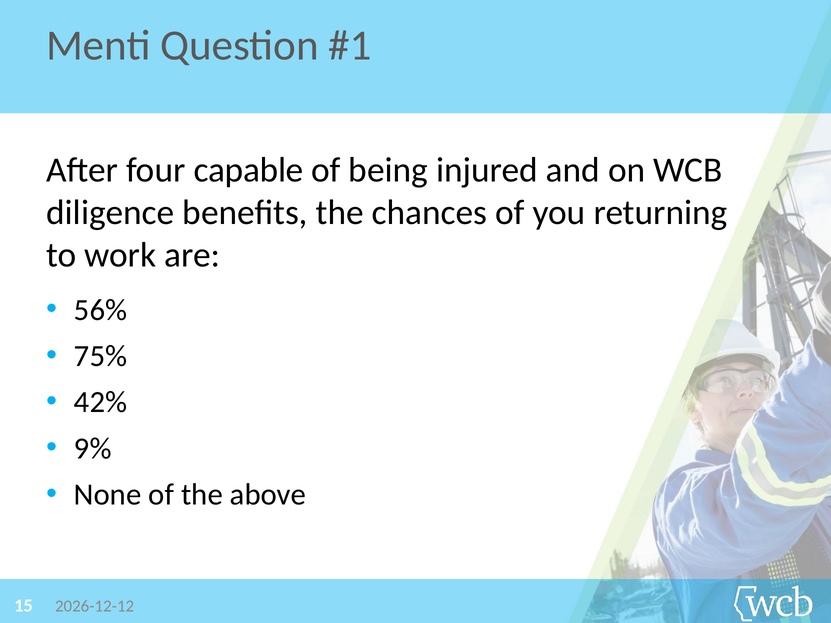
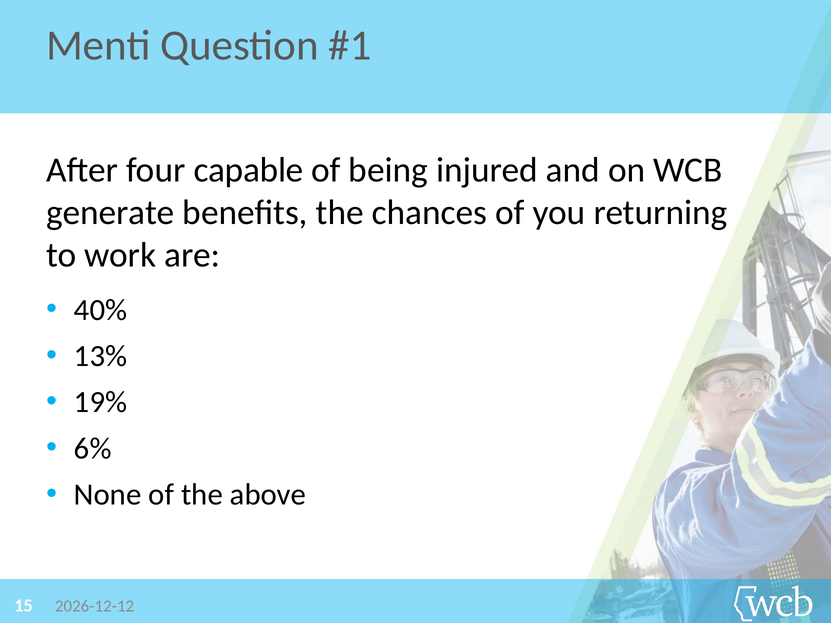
diligence: diligence -> generate (110, 213)
56%: 56% -> 40% (101, 310)
75%: 75% -> 13% (101, 356)
42%: 42% -> 19% (101, 403)
9%: 9% -> 6% (93, 449)
